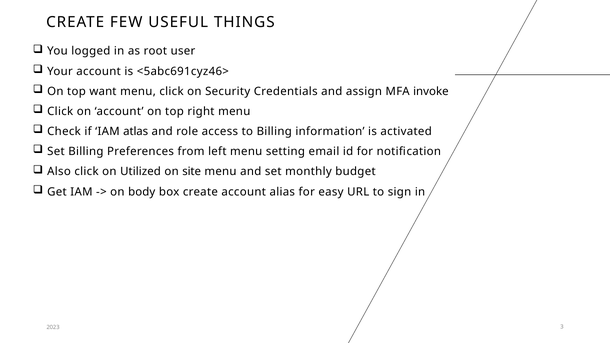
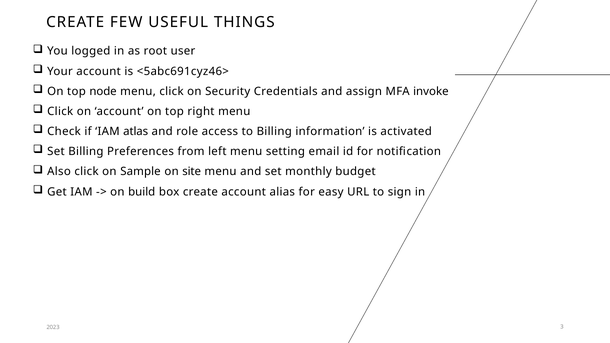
want: want -> node (103, 91)
Utilized: Utilized -> Sample (140, 172)
body: body -> build (142, 192)
